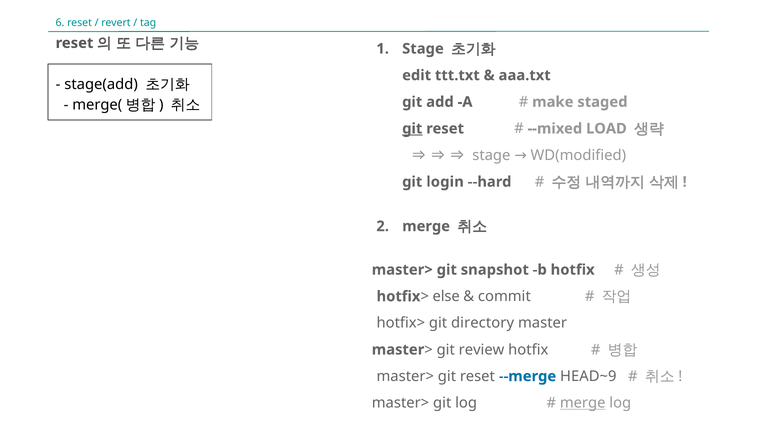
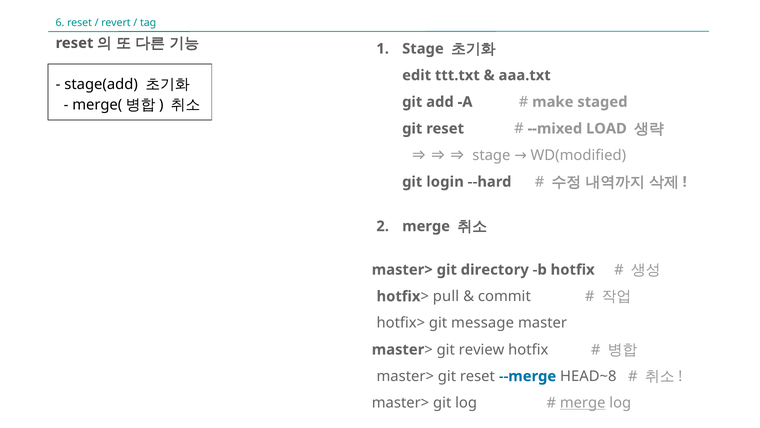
git underline: present -> none (412, 128)
snapshot: snapshot -> directory (495, 269)
else: else -> pull (446, 296)
directory: directory -> message (483, 323)
HEAD~9: HEAD~9 -> HEAD~8 (588, 376)
